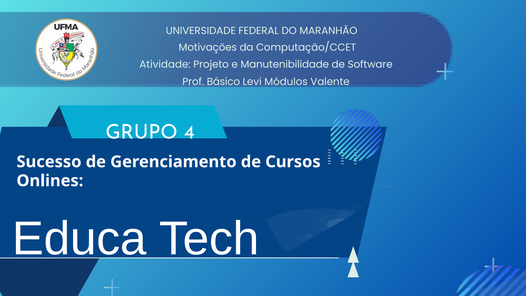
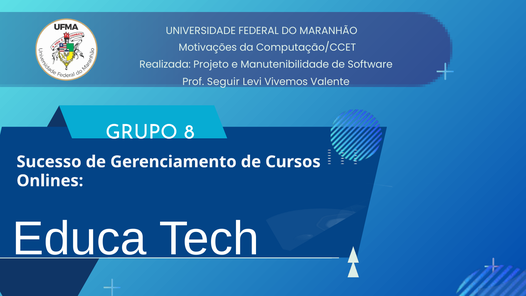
Atividade: Atividade -> Realizada (165, 64)
Básico: Básico -> Seguir (223, 82)
Módulos: Módulos -> Vivemos (286, 82)
4: 4 -> 8 (189, 132)
